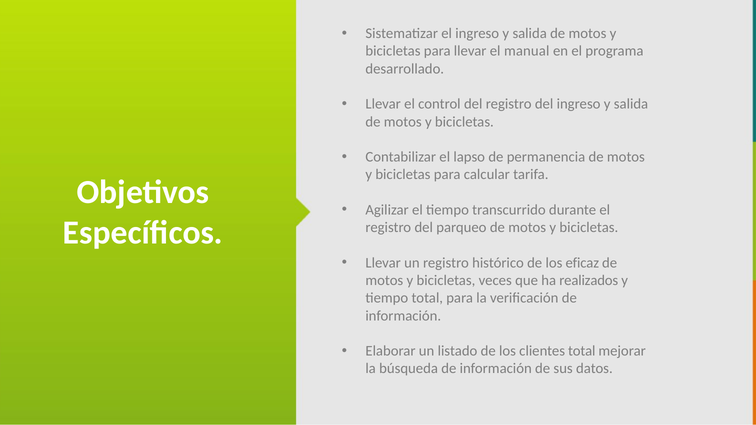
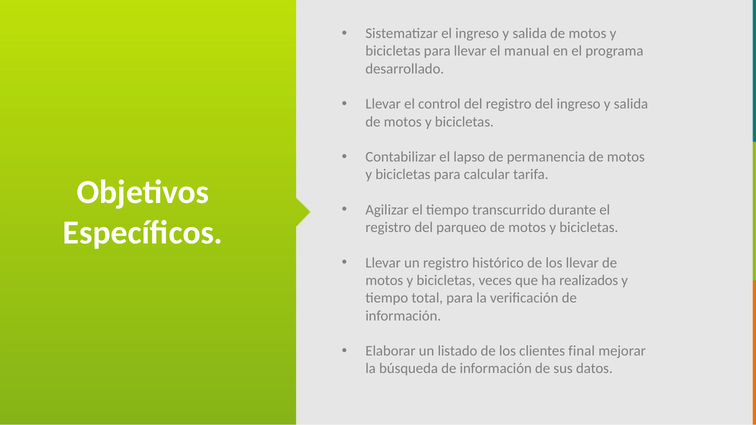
los eficaz: eficaz -> llevar (582, 263)
clientes total: total -> final (582, 351)
